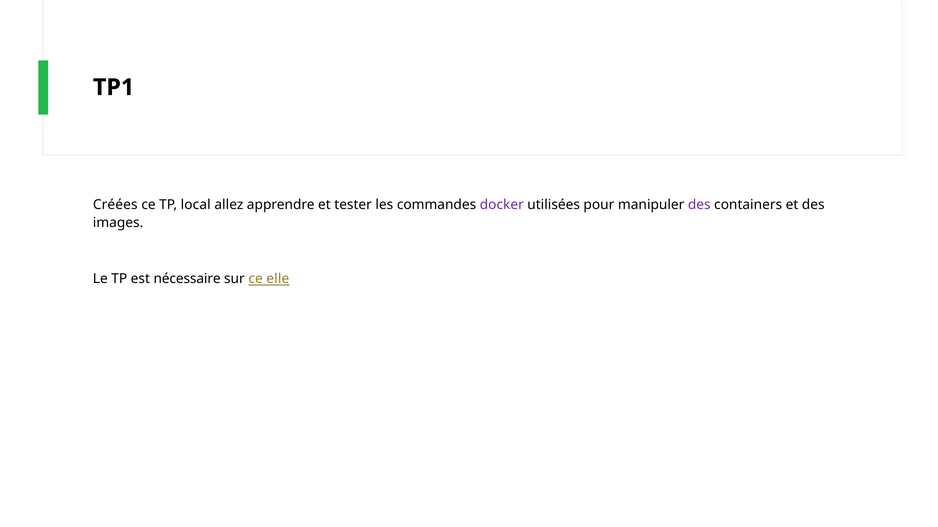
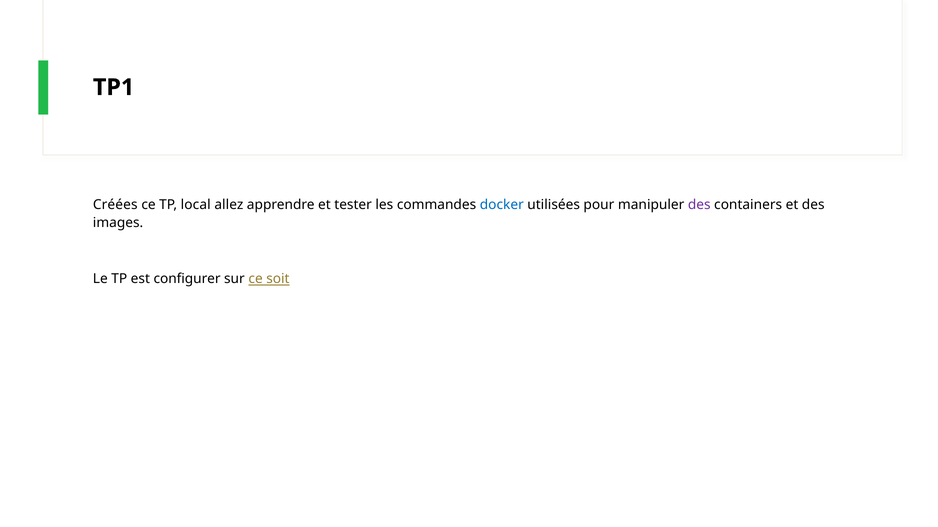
docker colour: purple -> blue (502, 205)
nécessaire: nécessaire -> configurer (187, 279)
elle: elle -> soit (278, 279)
